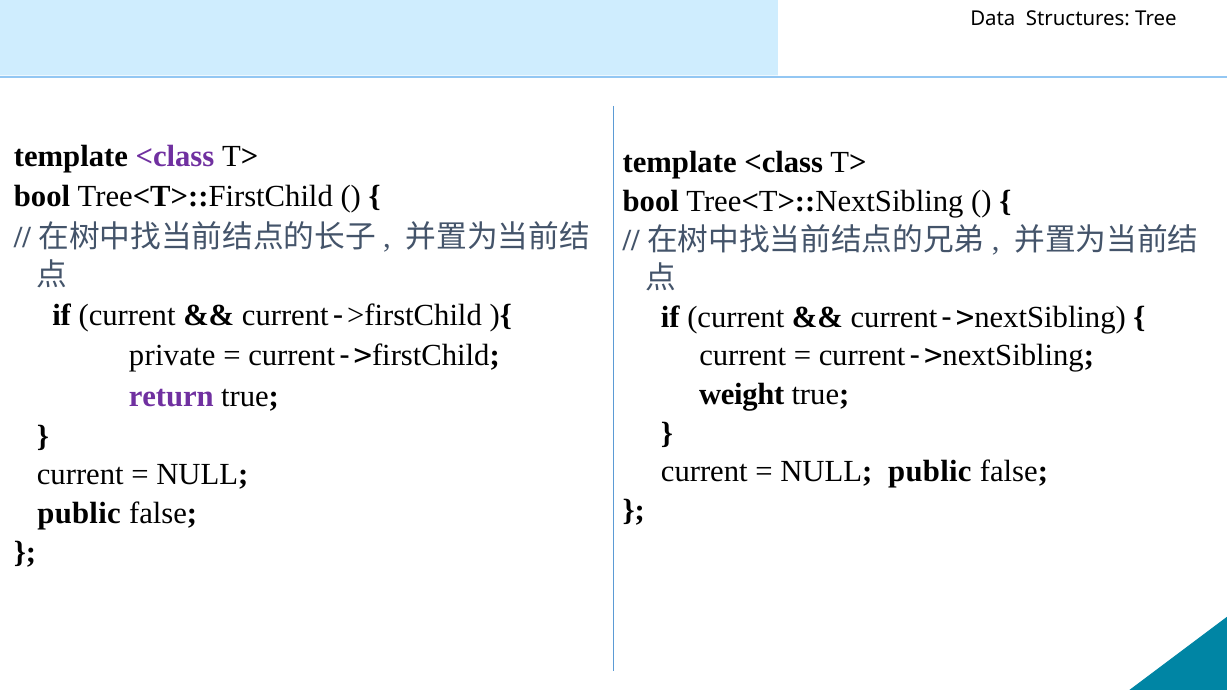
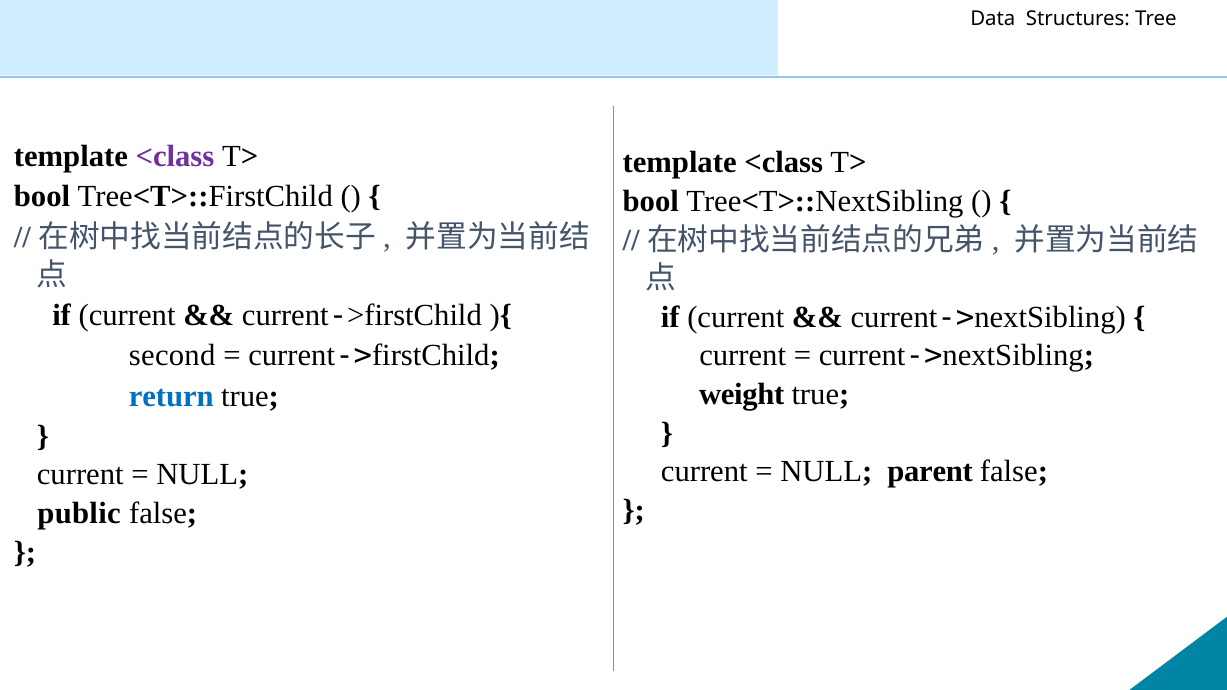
private: private -> second (172, 356)
return colour: purple -> blue (171, 396)
public: public -> parent (930, 472)
